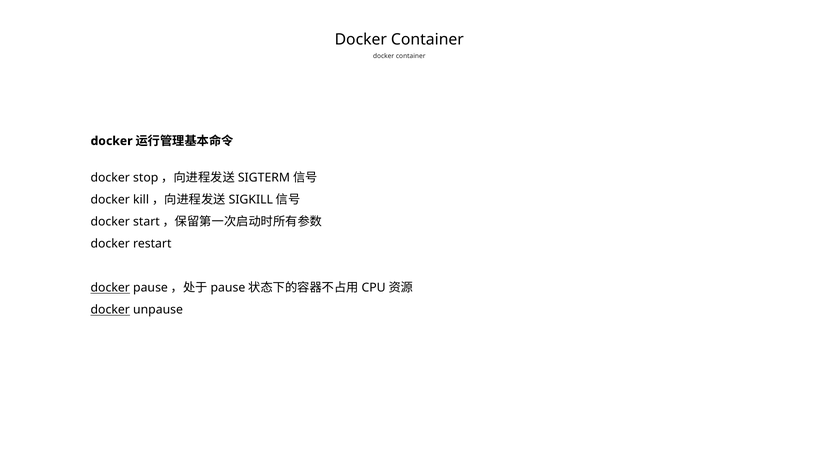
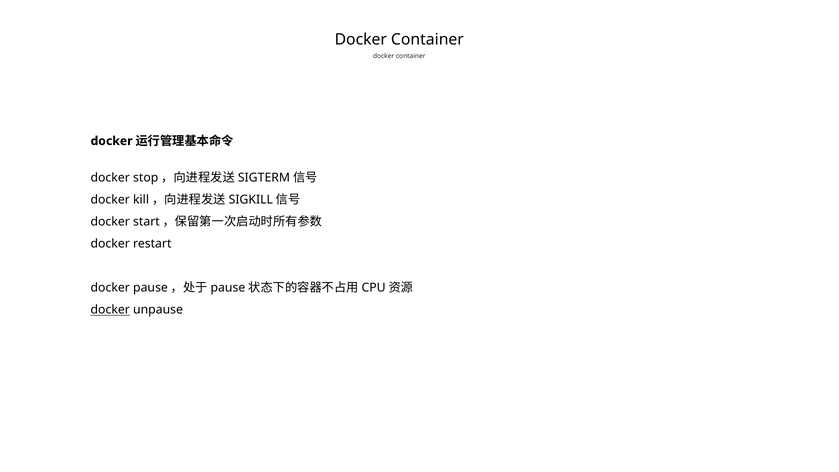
docker underline: present -> none (110, 288)
